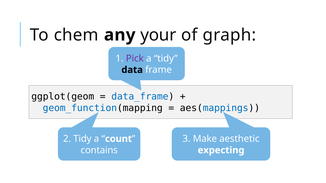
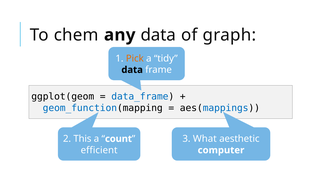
your: your -> data (158, 35)
Pick colour: purple -> orange (135, 59)
2 Tidy: Tidy -> This (82, 139)
Make: Make -> What (205, 139)
contains: contains -> efficient (99, 150)
expecting: expecting -> computer (221, 150)
